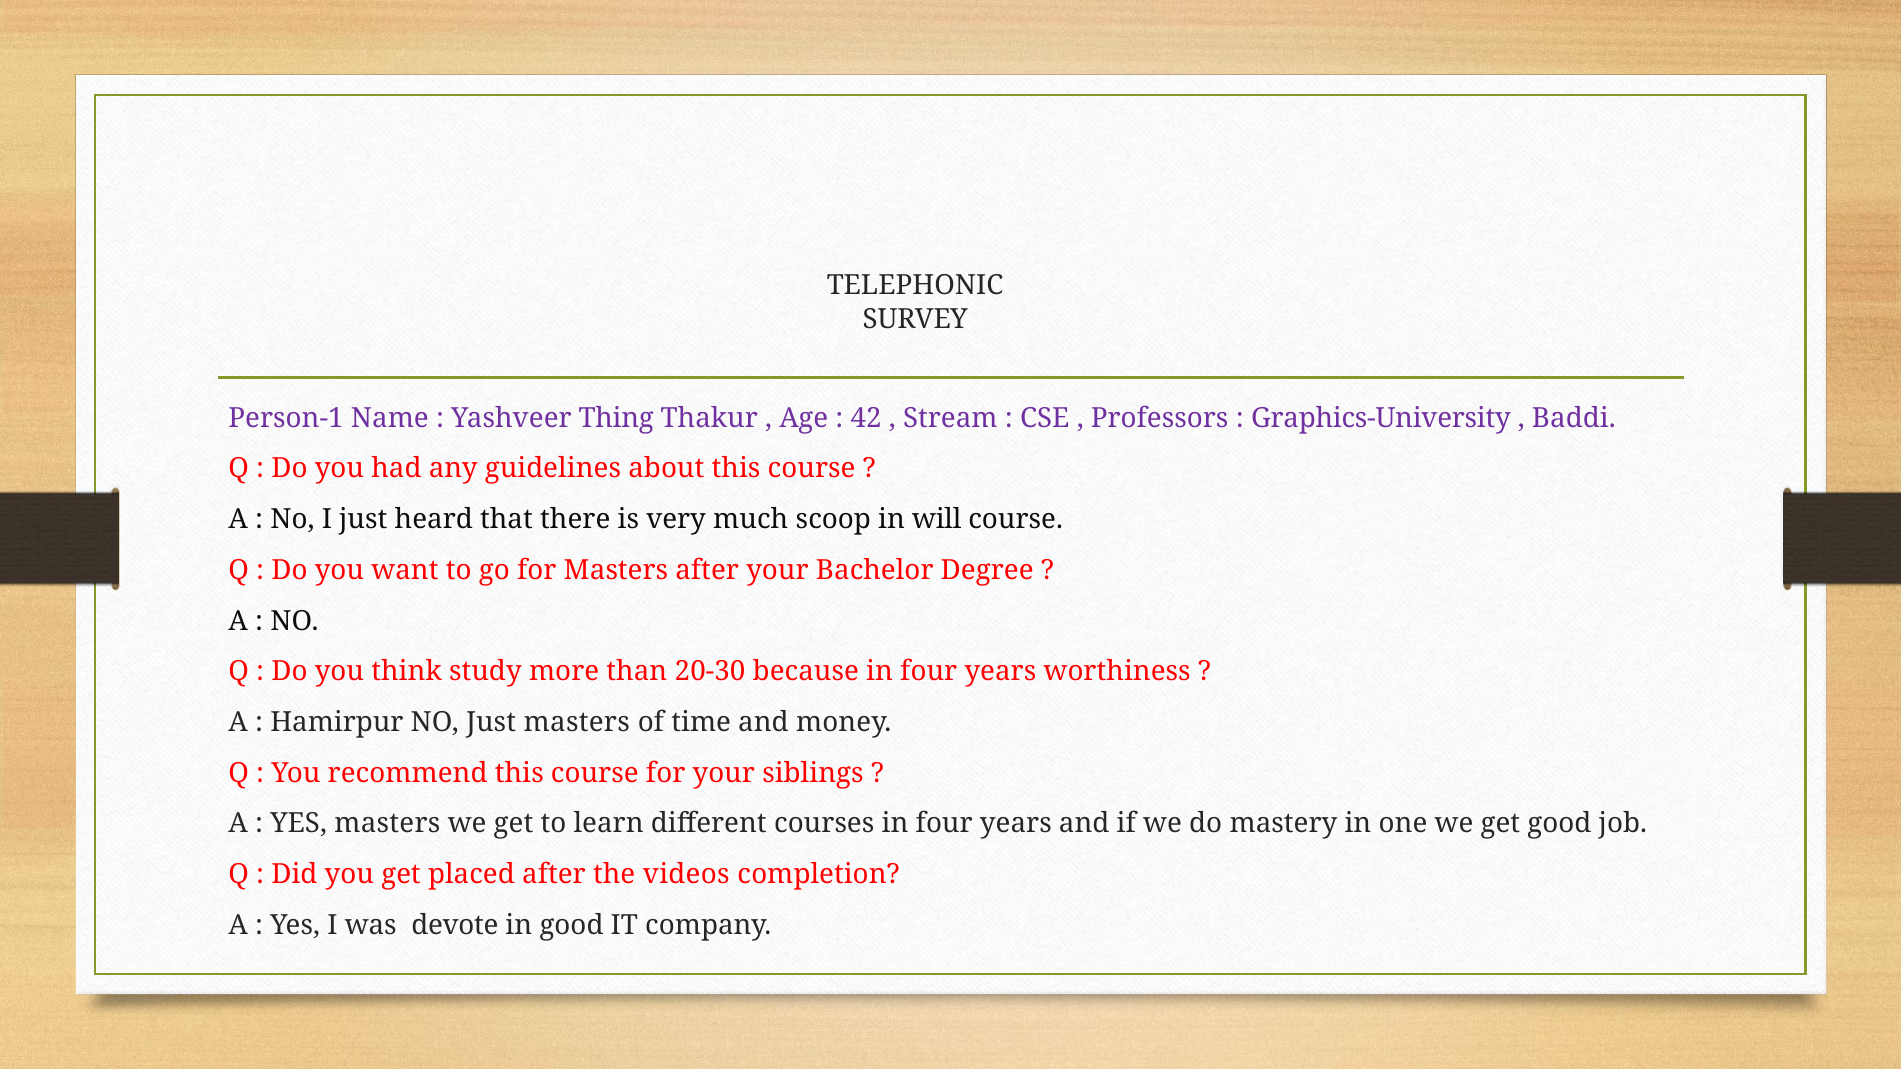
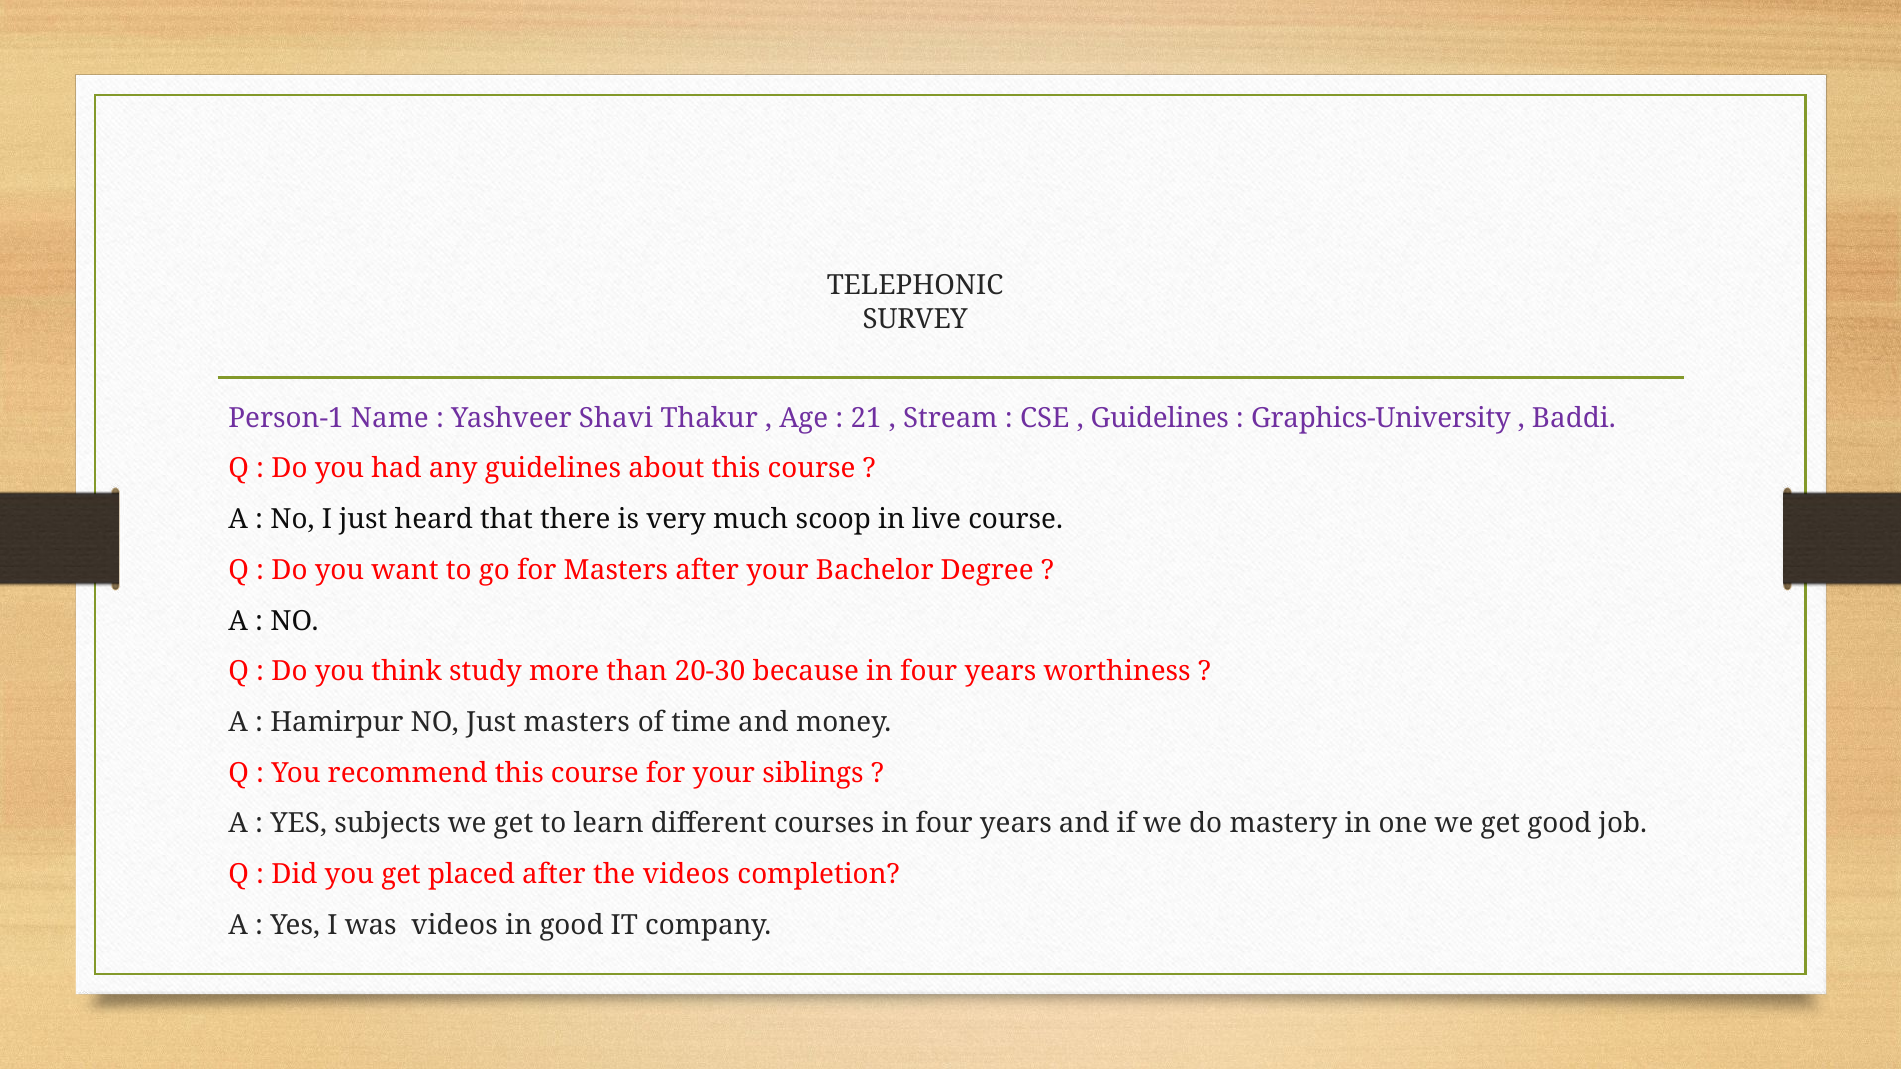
Thing: Thing -> Shavi (616, 418)
42: 42 -> 21 (866, 418)
Professors: Professors -> Guidelines (1160, 418)
will: will -> live (937, 520)
YES masters: masters -> subjects (387, 824)
was devote: devote -> videos (455, 926)
